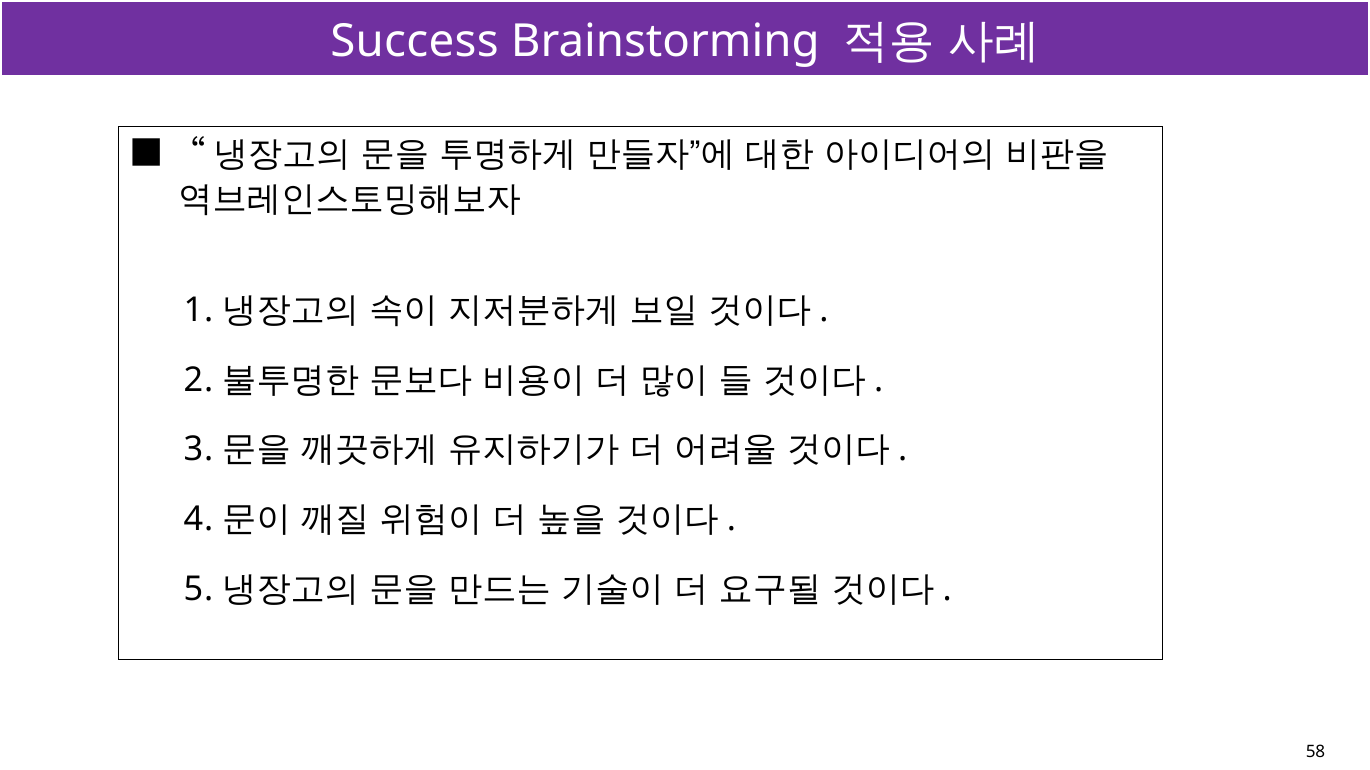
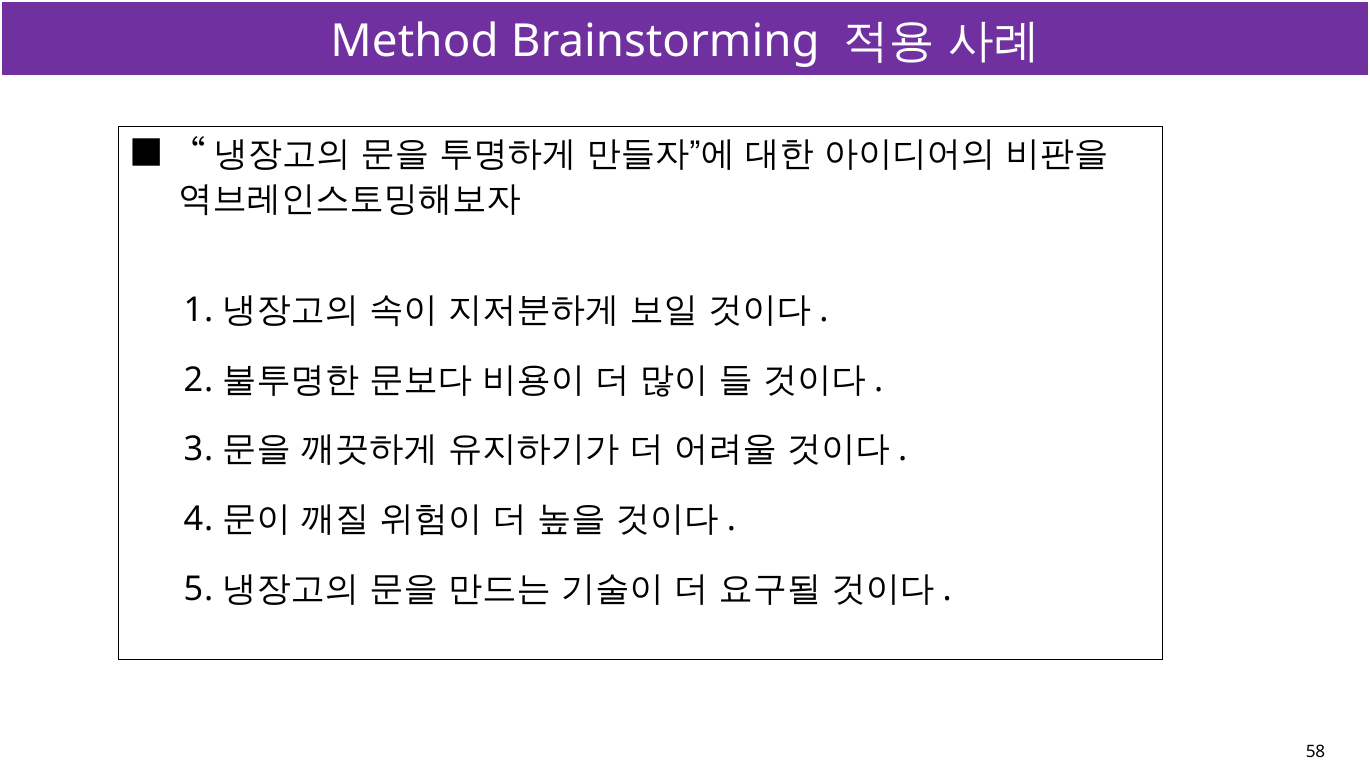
Success: Success -> Method (414, 42)
